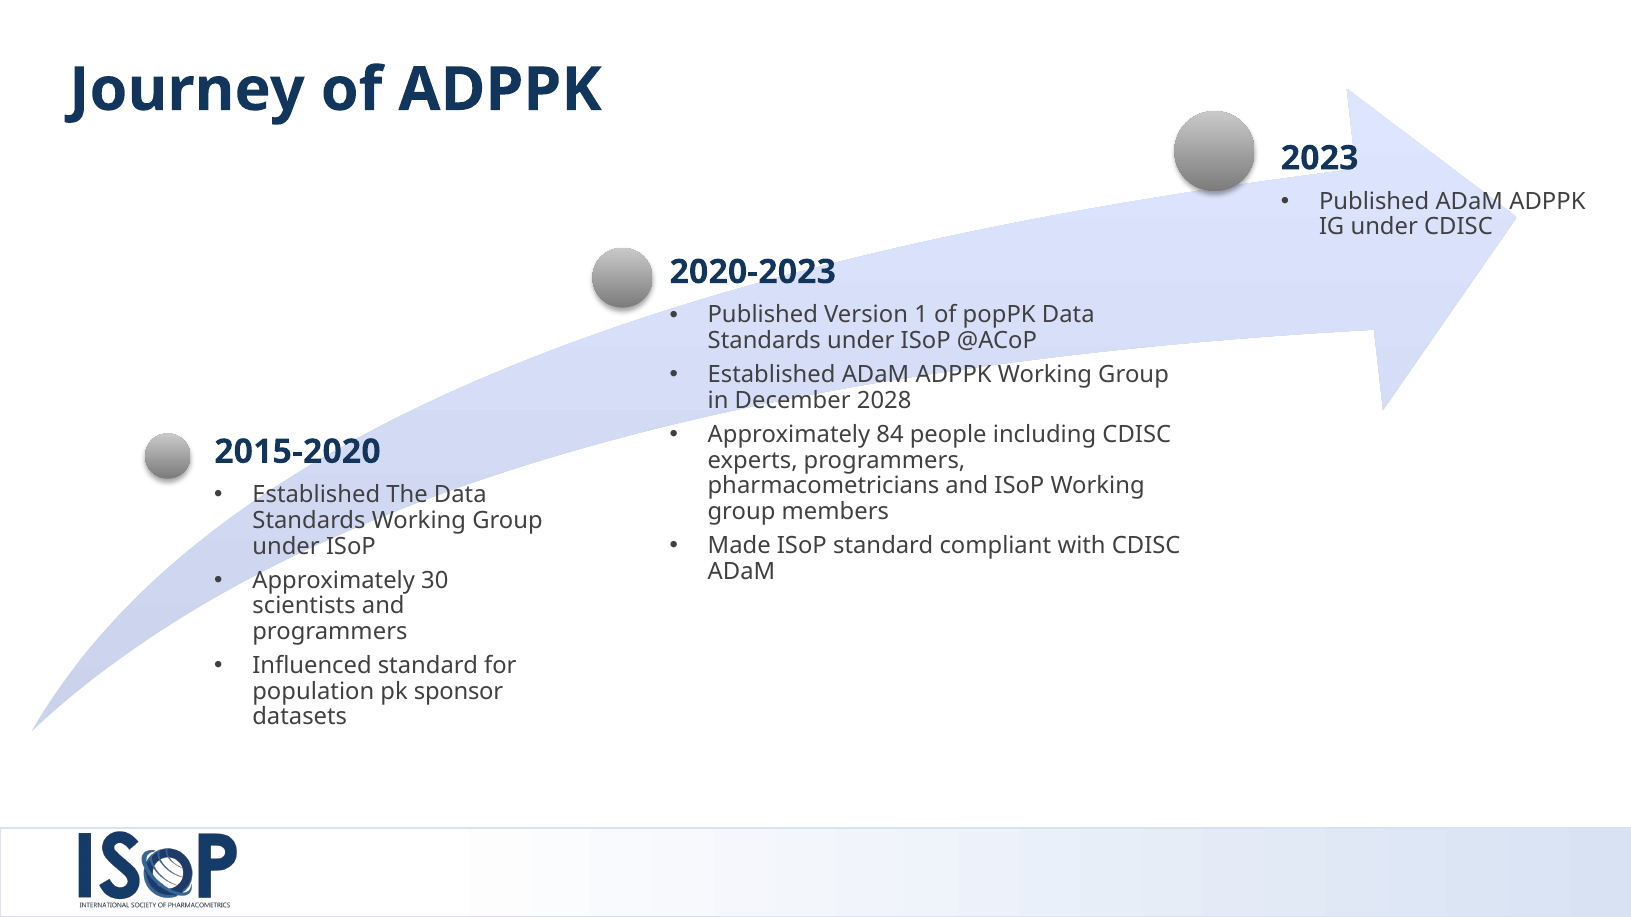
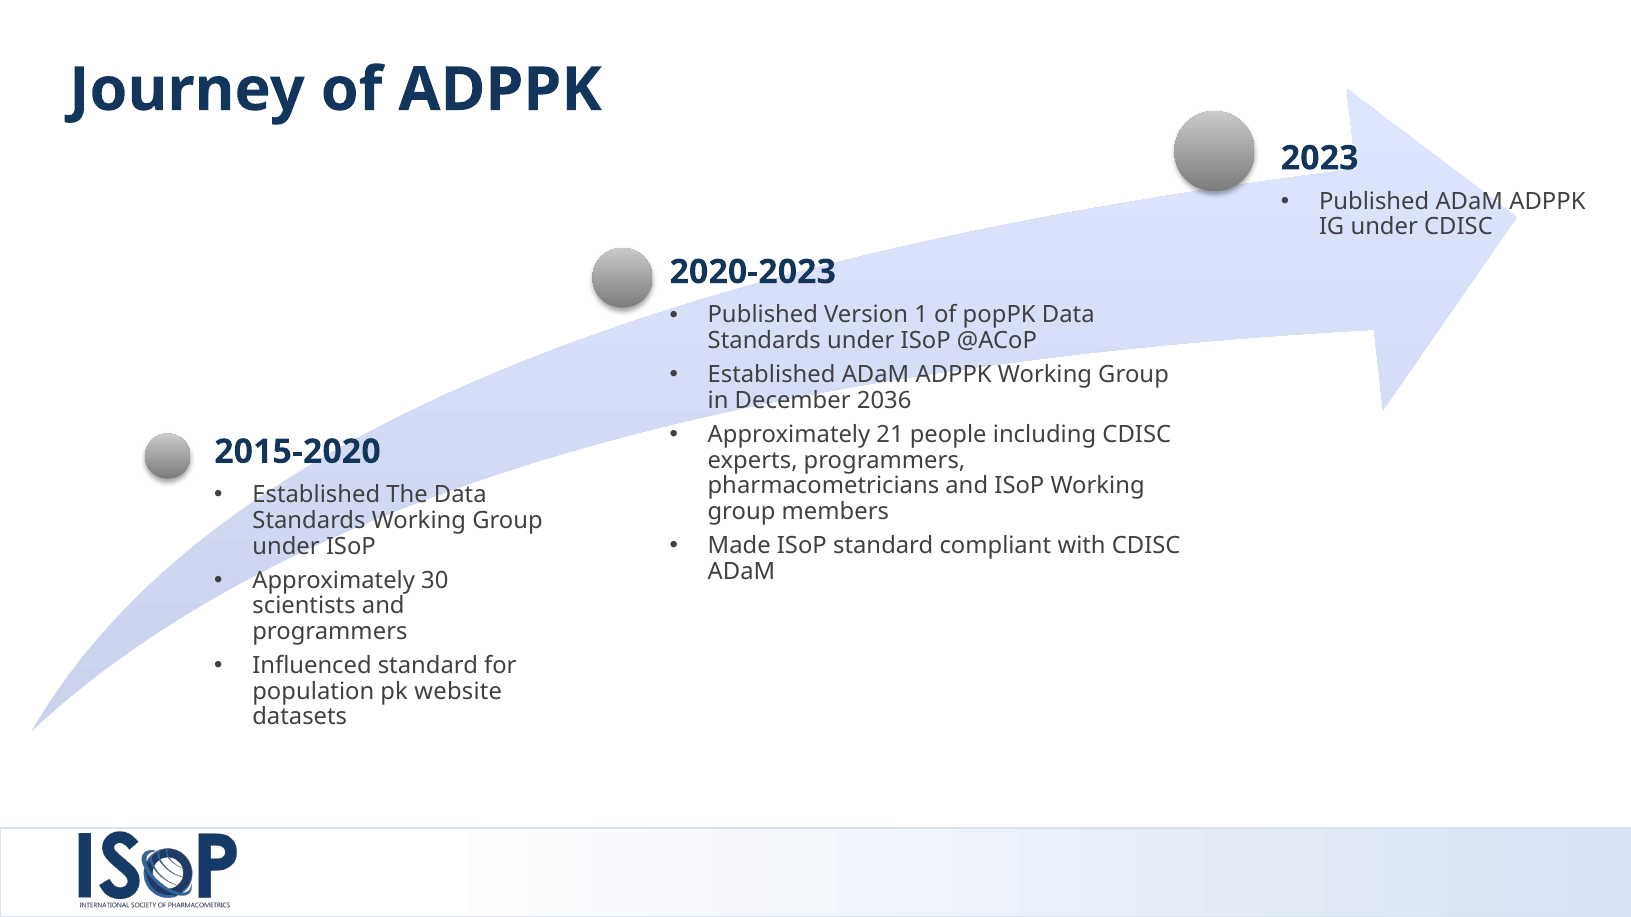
2028: 2028 -> 2036 (884, 401)
84: 84 -> 21 (890, 435)
sponsor: sponsor -> website (458, 692)
